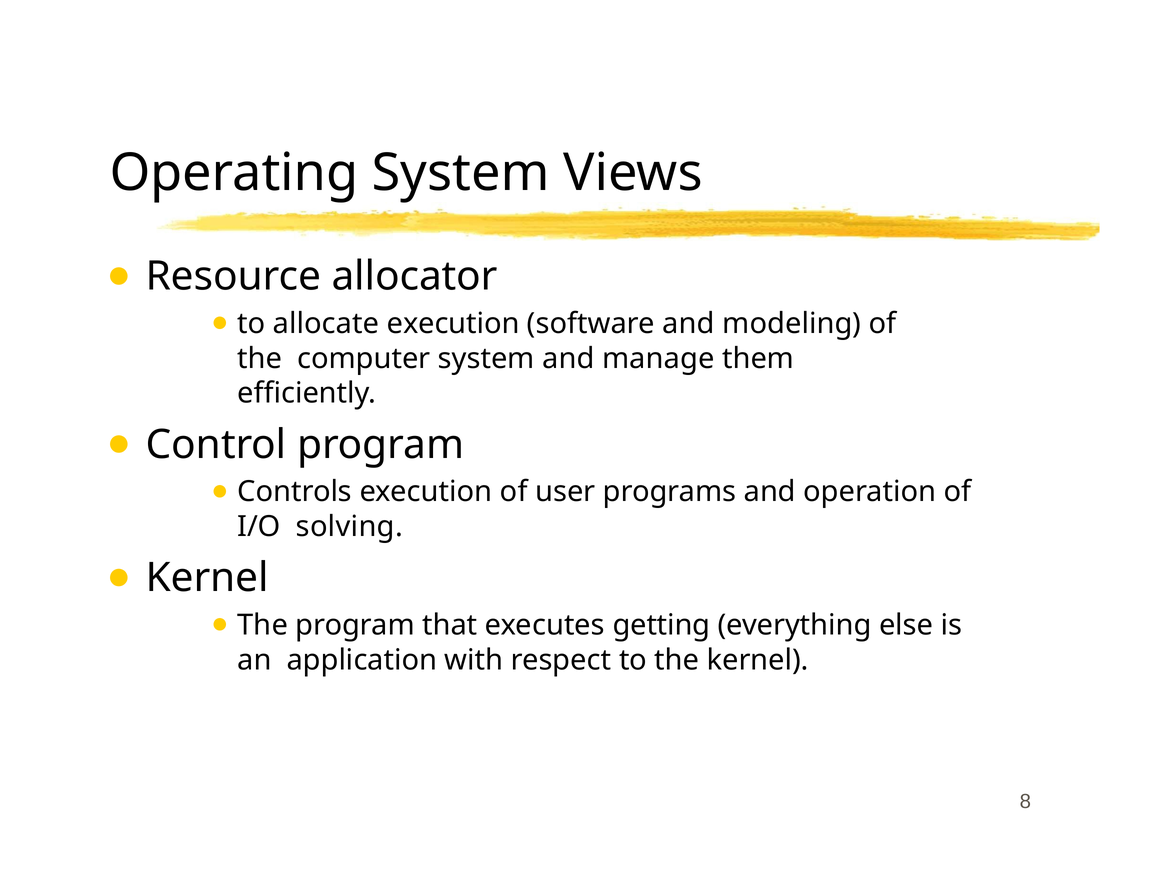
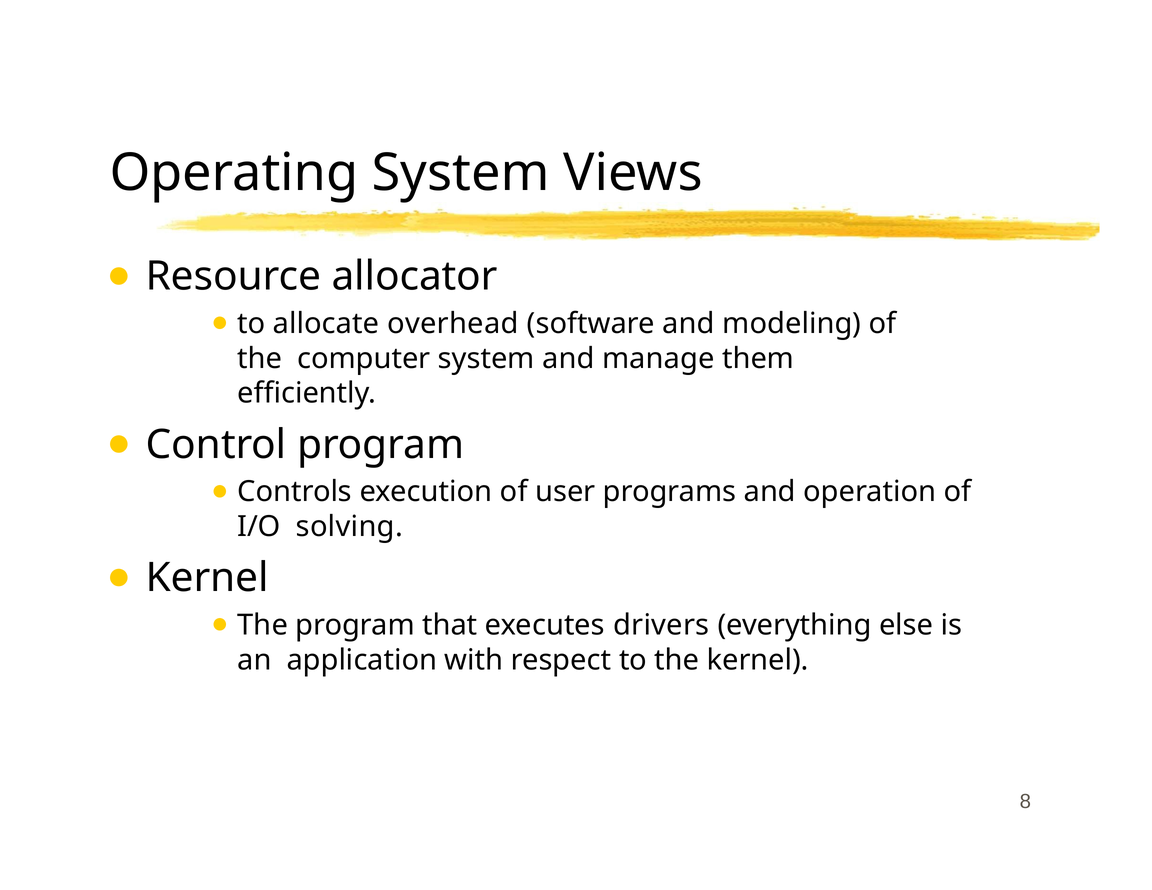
allocate execution: execution -> overhead (453, 324)
getting: getting -> drivers (661, 625)
